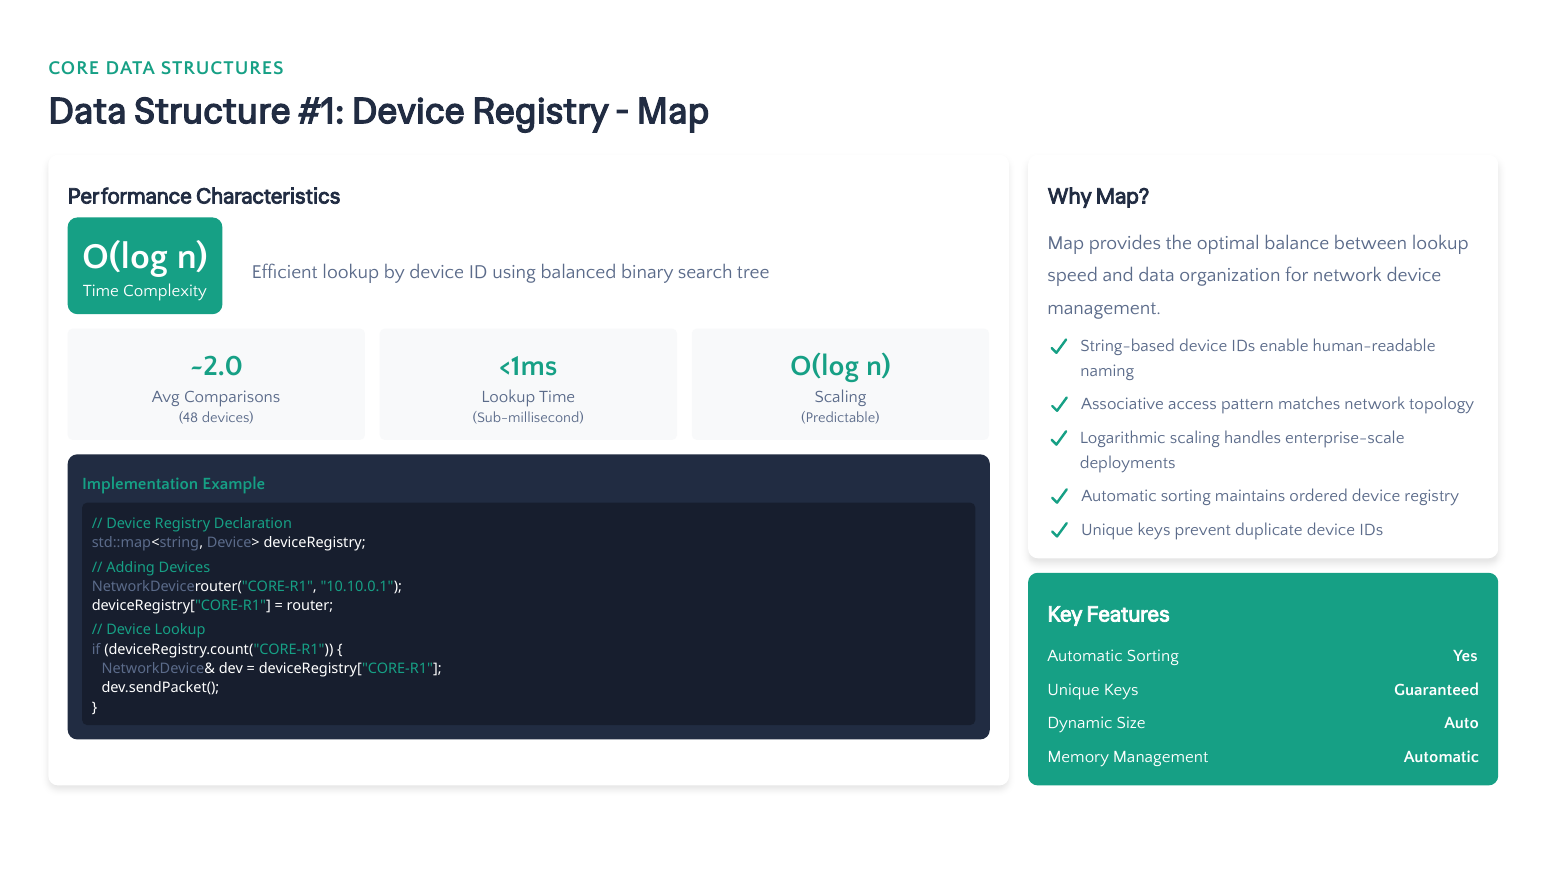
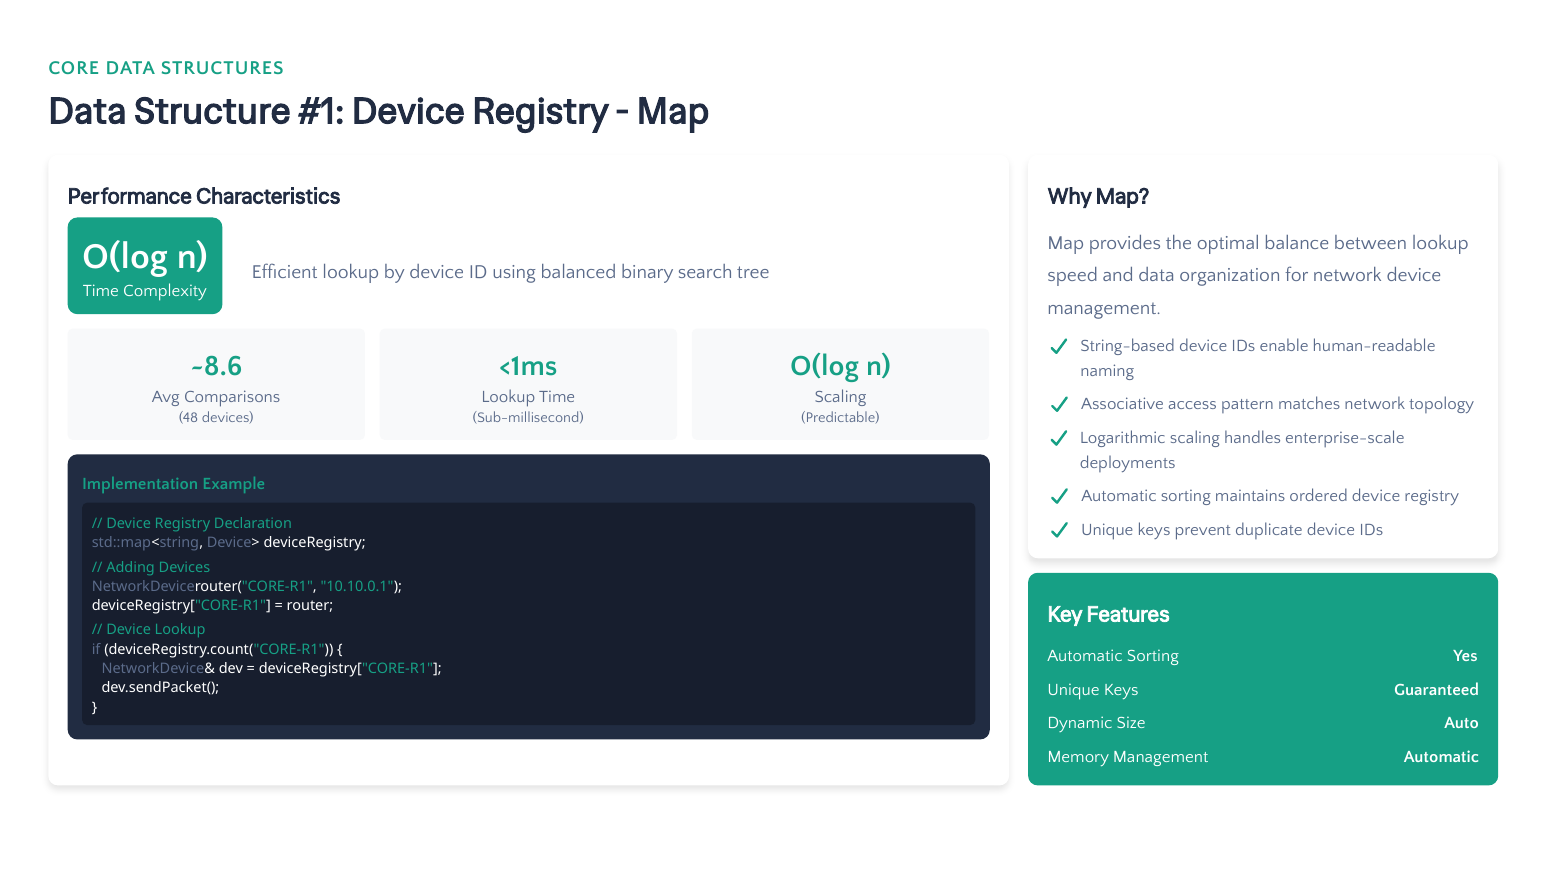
~2.0: ~2.0 -> ~8.6 (216, 366)
